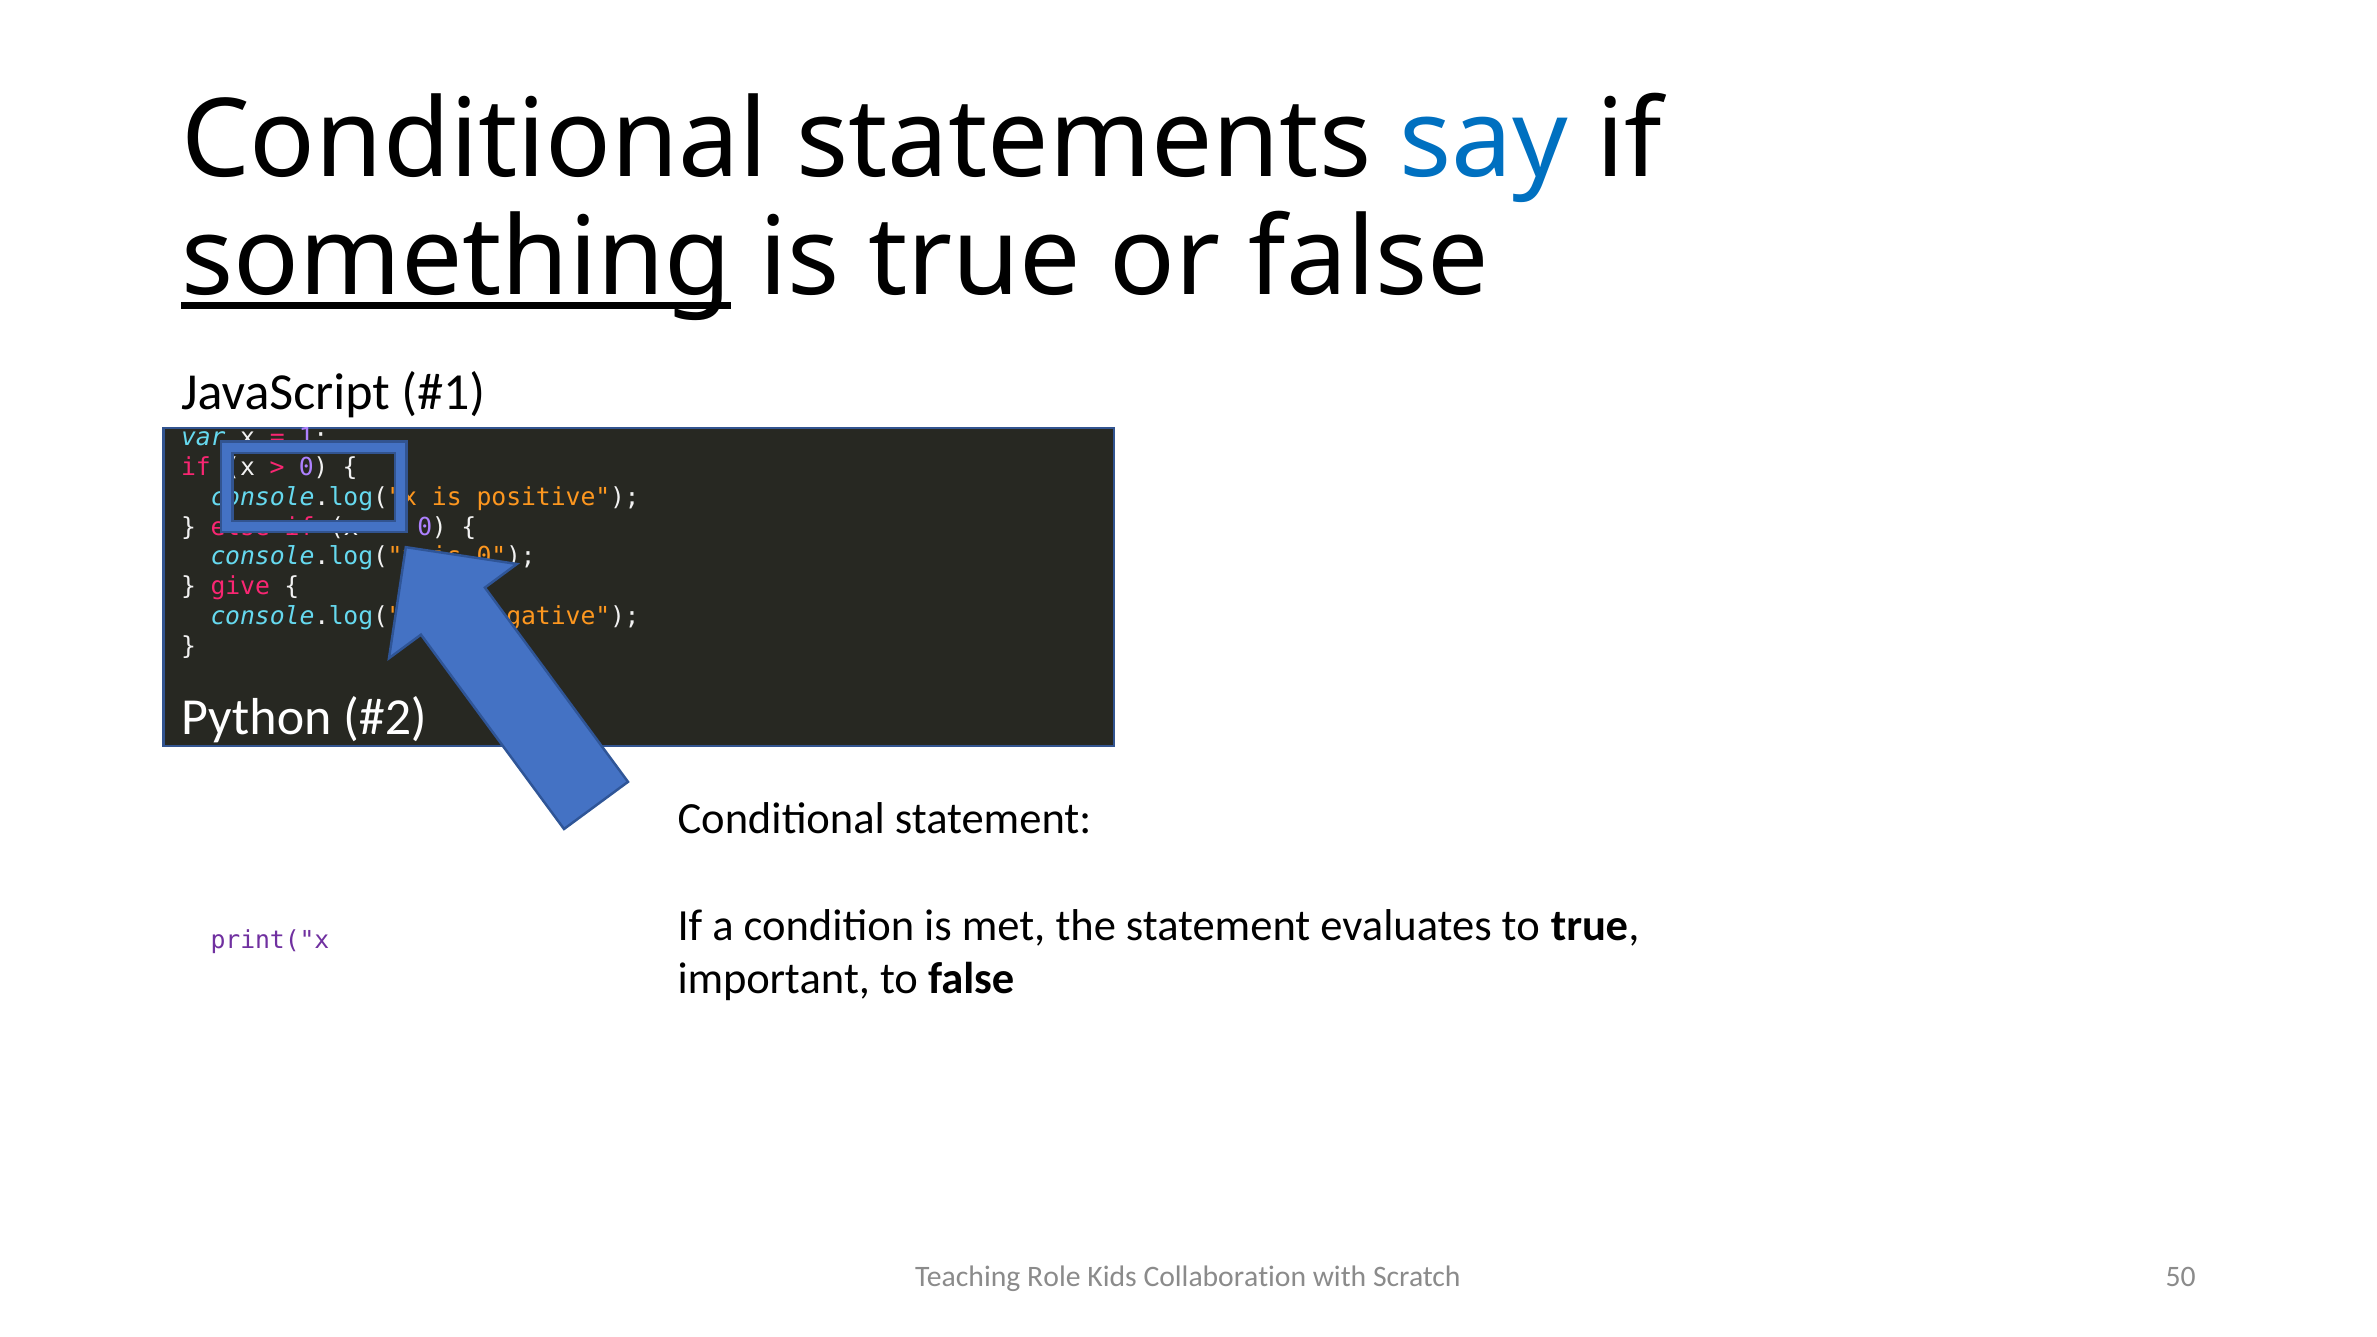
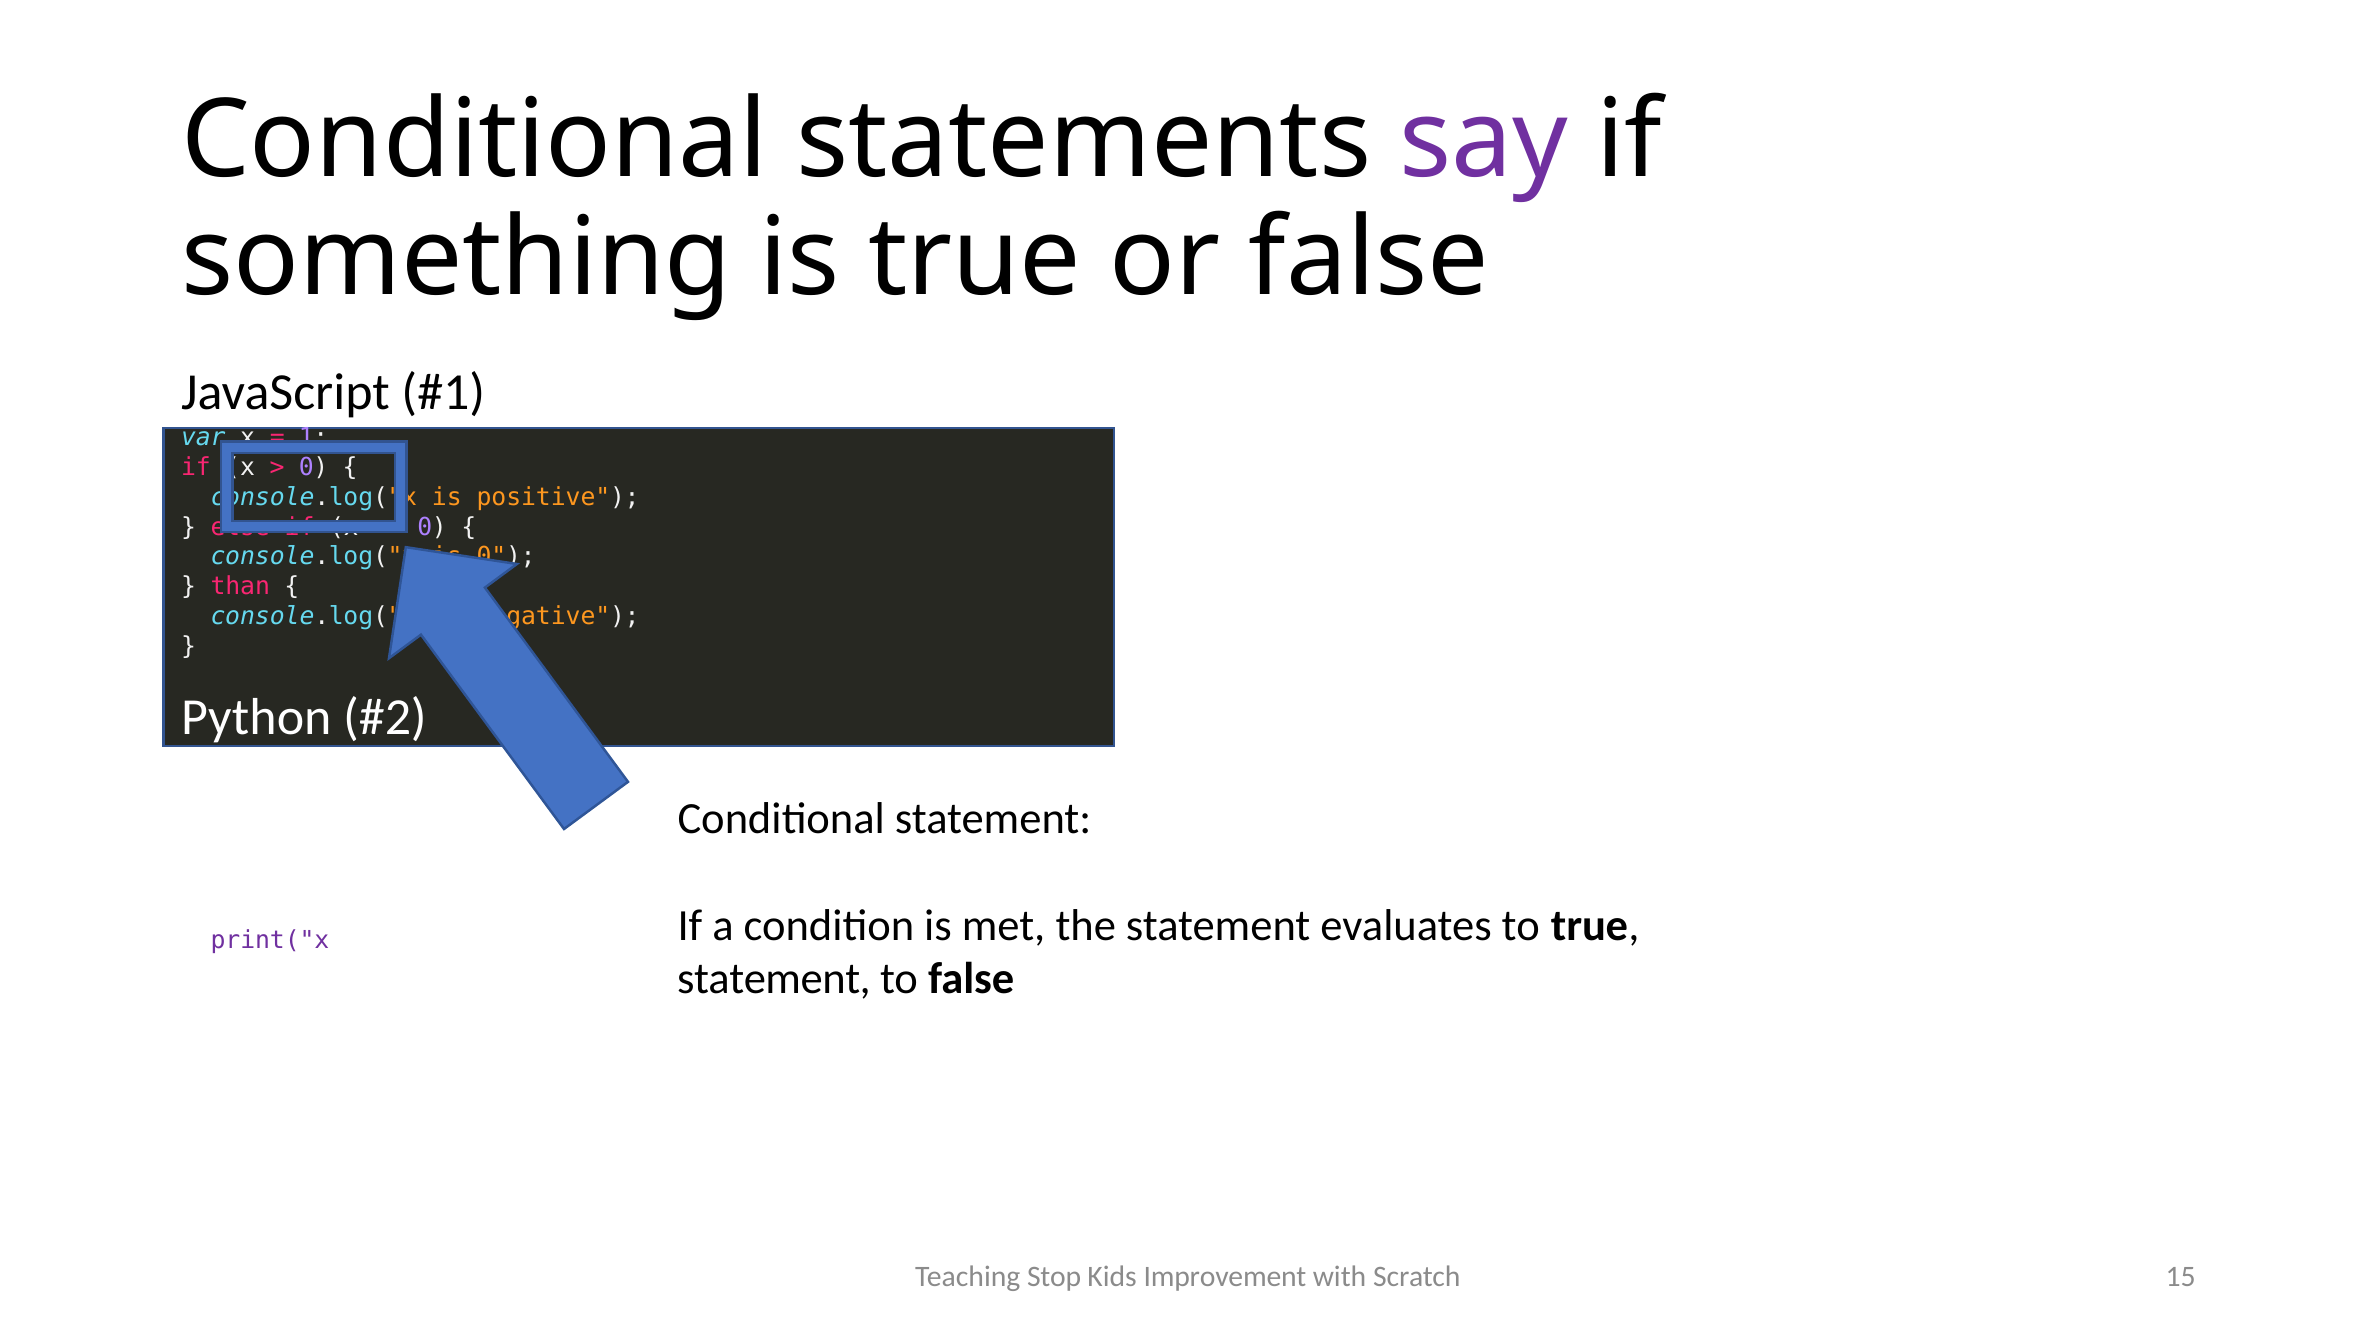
say colour: blue -> purple (1484, 141)
something underline: present -> none (456, 259)
give: give -> than (240, 586)
important: important -> statement (774, 979)
Role: Role -> Stop (1054, 1277)
Collaboration: Collaboration -> Improvement (1225, 1277)
50: 50 -> 15 (2181, 1277)
